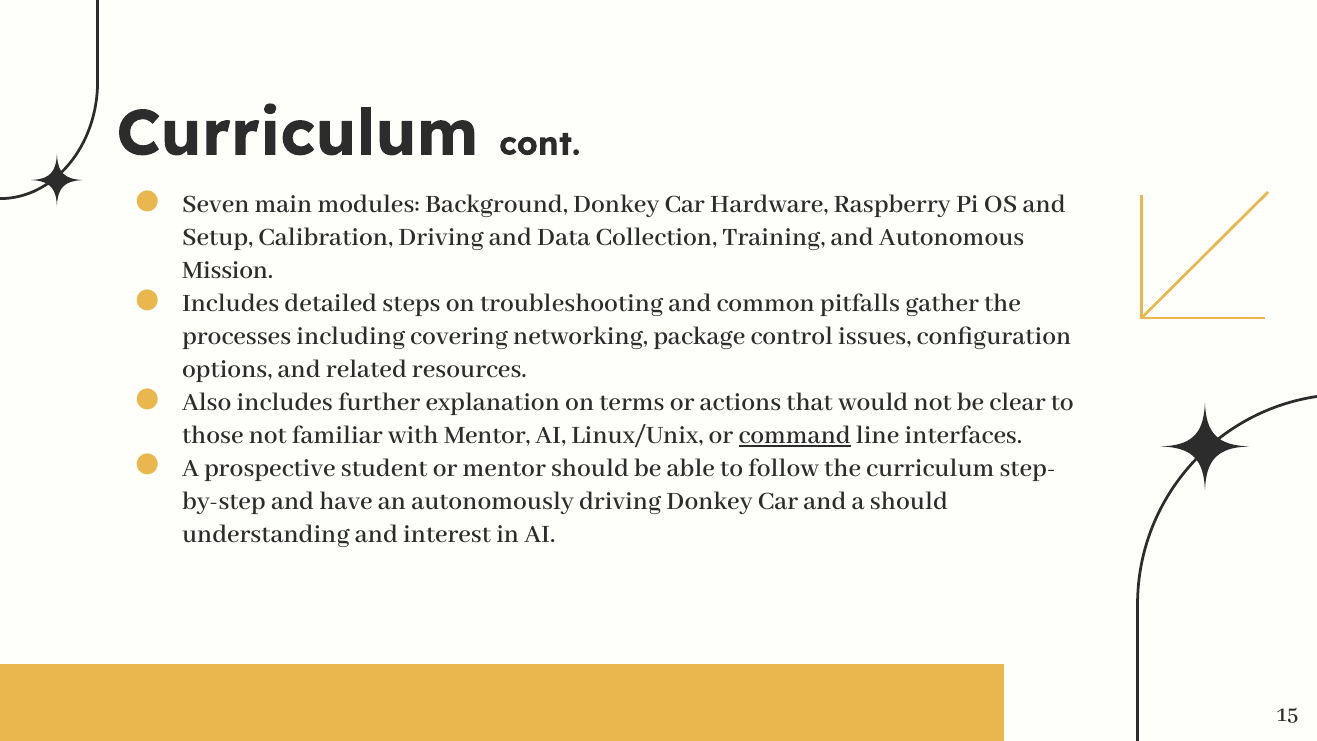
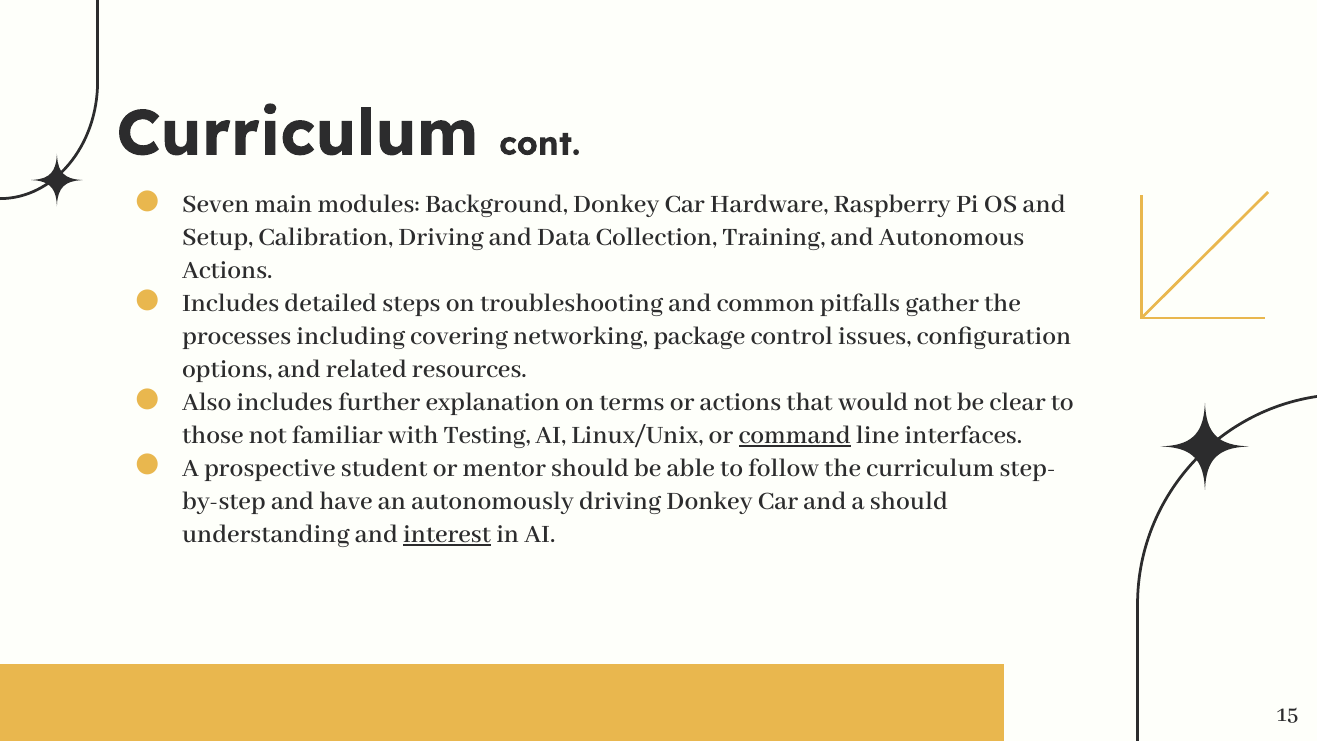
Mission: Mission -> Actions (227, 270)
with Mentor: Mentor -> Testing (487, 434)
interest underline: none -> present (447, 533)
